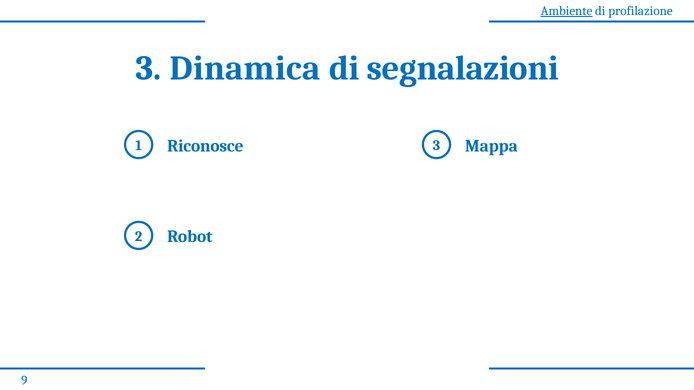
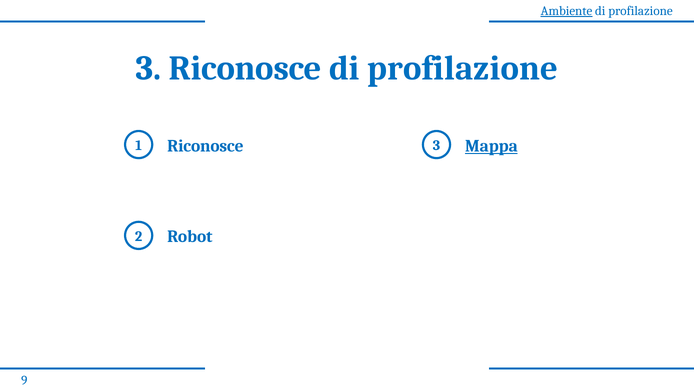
3 Dinamica: Dinamica -> Riconosce (245, 69)
segnalazioni: segnalazioni -> profilazione (463, 69)
Mappa underline: none -> present (491, 146)
